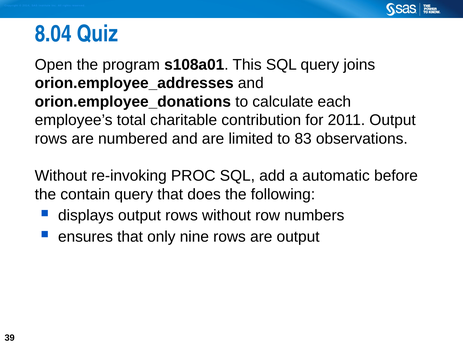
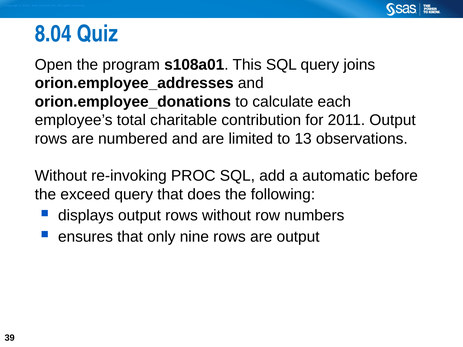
83: 83 -> 13 (303, 139)
contain: contain -> exceed (85, 194)
